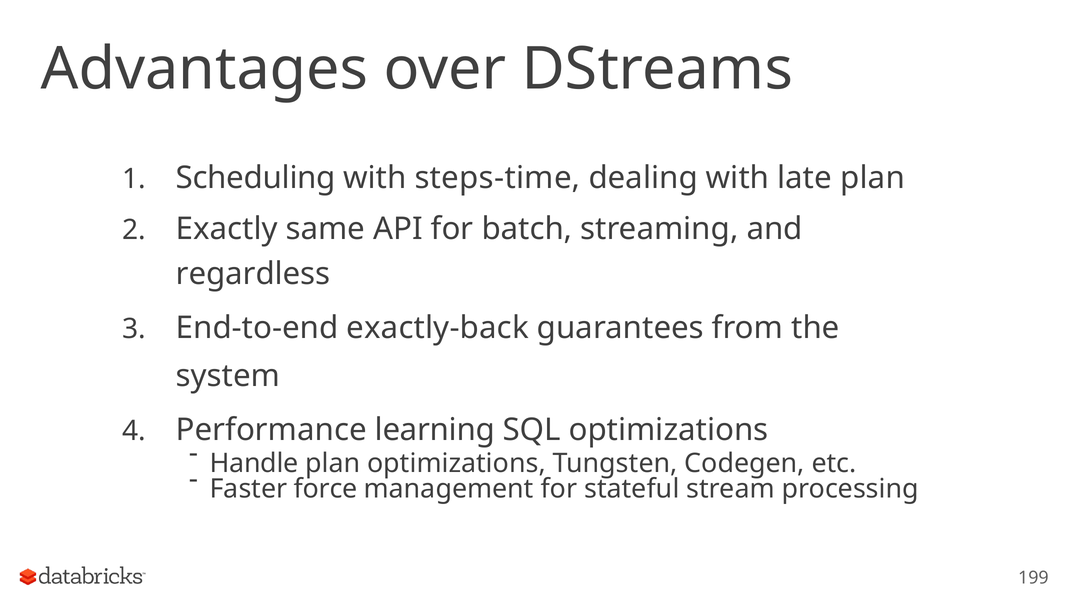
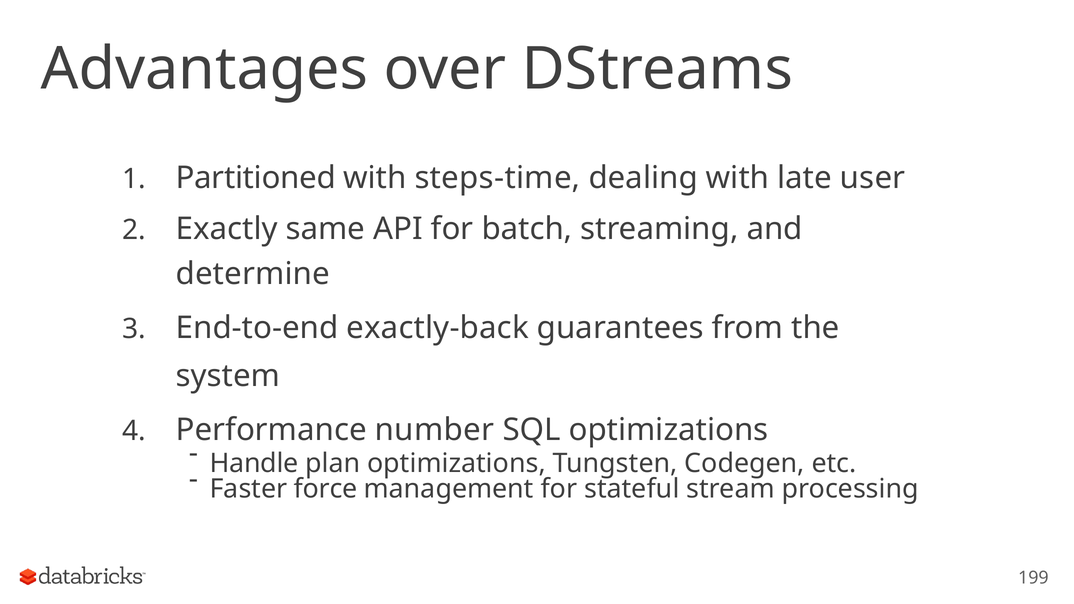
Scheduling: Scheduling -> Partitioned (256, 178)
late plan: plan -> user (873, 178)
regardless: regardless -> determine (253, 274)
learning: learning -> number (435, 430)
